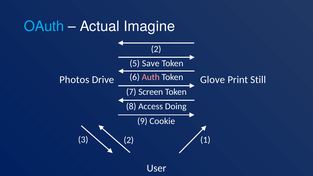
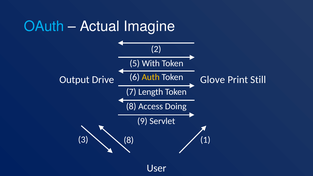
Save: Save -> With (151, 63)
Auth colour: pink -> yellow (151, 77)
Photos: Photos -> Output (74, 80)
Screen: Screen -> Length (151, 92)
Cookie: Cookie -> Servlet (162, 121)
3 2: 2 -> 8 (129, 140)
